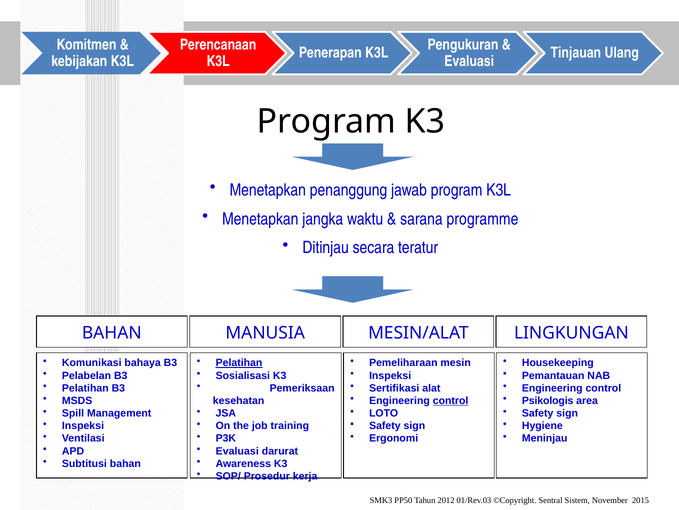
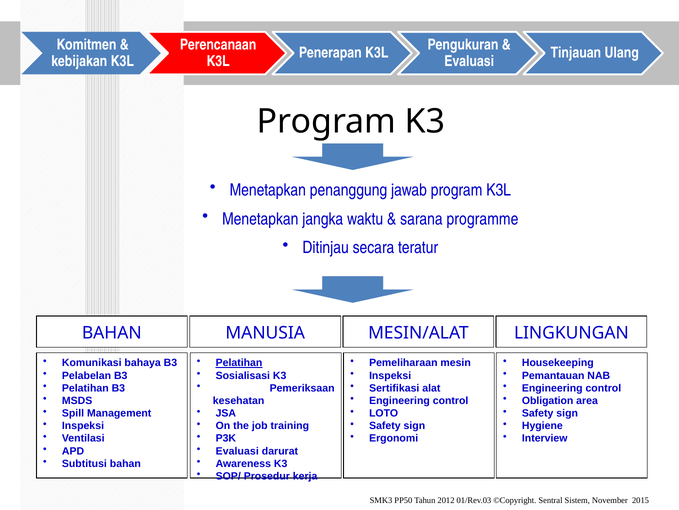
control underline: present -> none (451, 400)
Psikologis: Psikologis -> Obligation (548, 400)
Meninjau: Meninjau -> Interview (545, 438)
